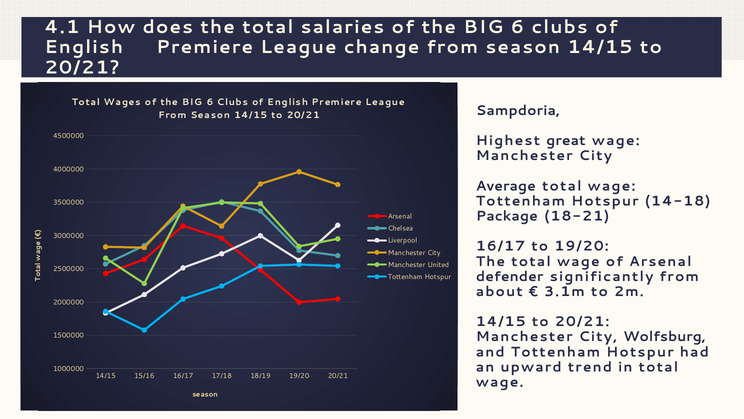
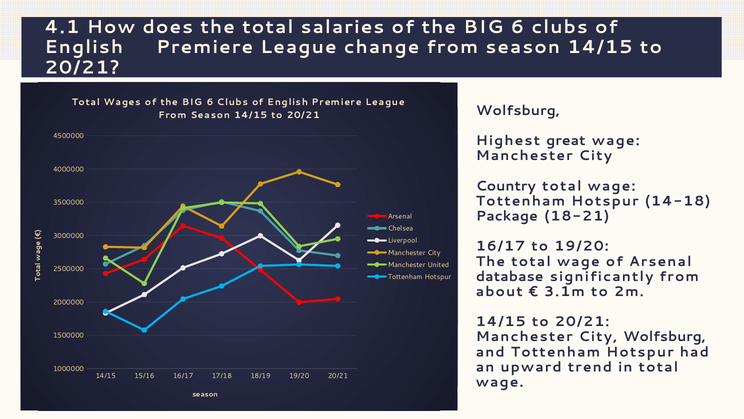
Sampdoria: Sampdoria -> Wolfsburg (518, 110)
Average: Average -> Country (506, 186)
defender: defender -> database (510, 276)
